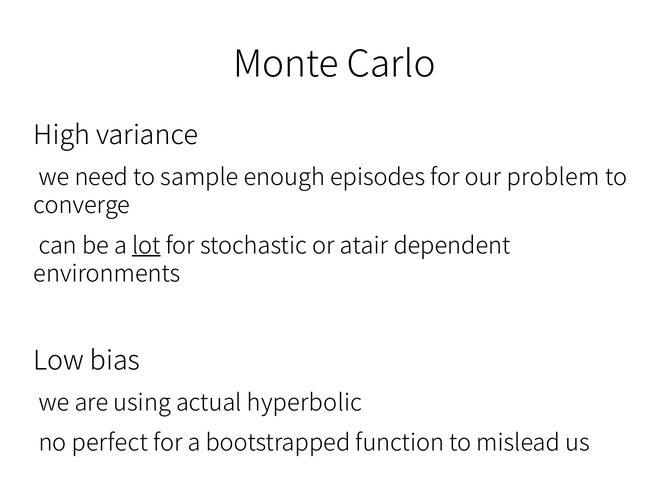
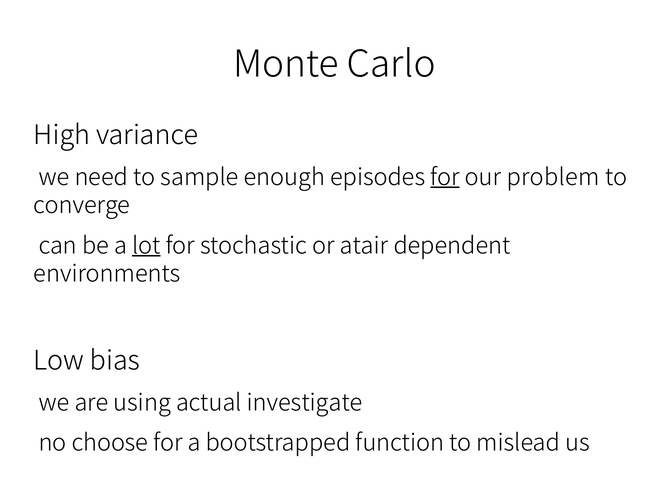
for underline: none -> present (445, 178)
hyperbolic: hyperbolic -> investigate (305, 403)
perfect: perfect -> choose (110, 444)
